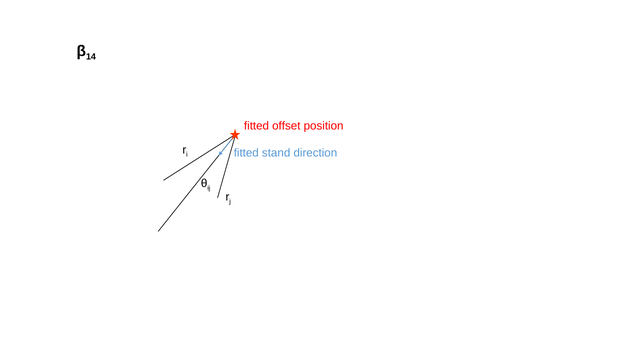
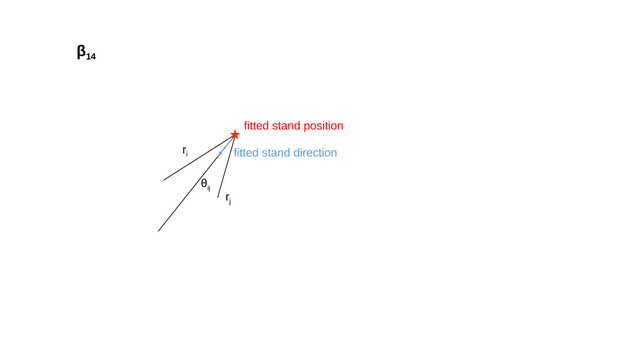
offset: offset -> stand (286, 126)
